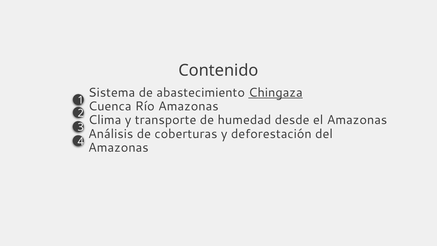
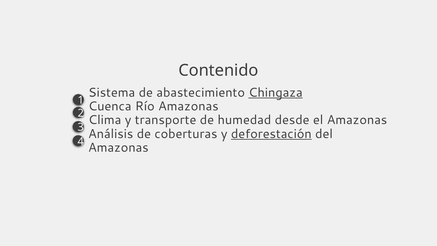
deforestación underline: none -> present (271, 134)
